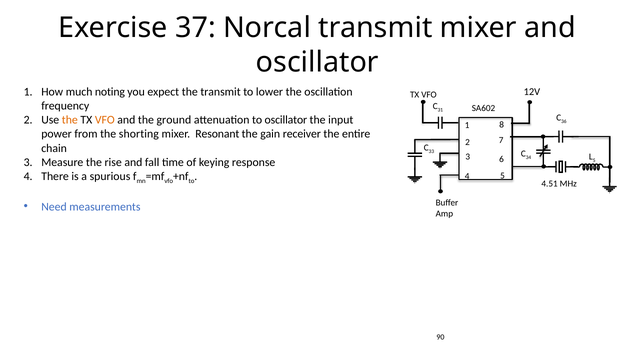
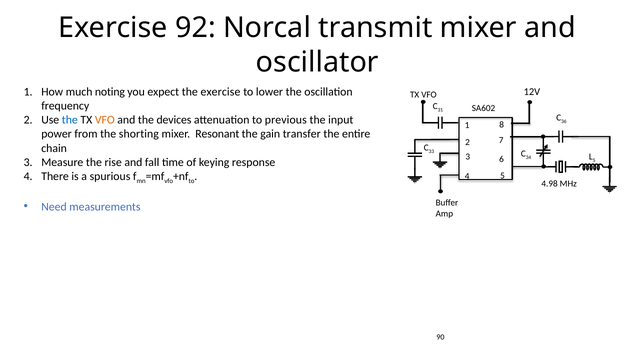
37: 37 -> 92 (195, 28)
the transmit: transmit -> exercise (220, 92)
the colour: orange -> blue (70, 120)
ground: ground -> devices (174, 120)
to oscillator: oscillator -> previous (286, 120)
receiver: receiver -> transfer (302, 134)
4.51: 4.51 -> 4.98 (550, 184)
